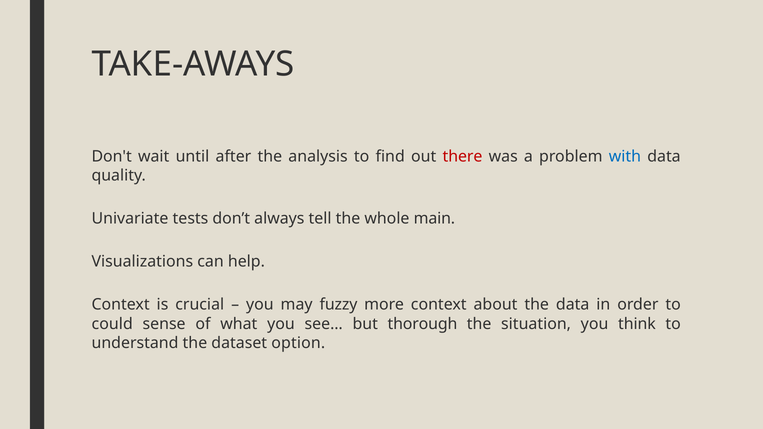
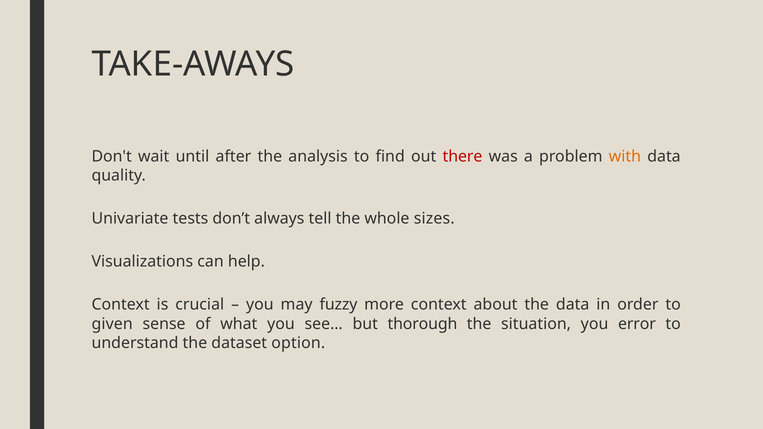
with colour: blue -> orange (625, 157)
main: main -> sizes (434, 219)
could: could -> given (112, 324)
think: think -> error (637, 324)
